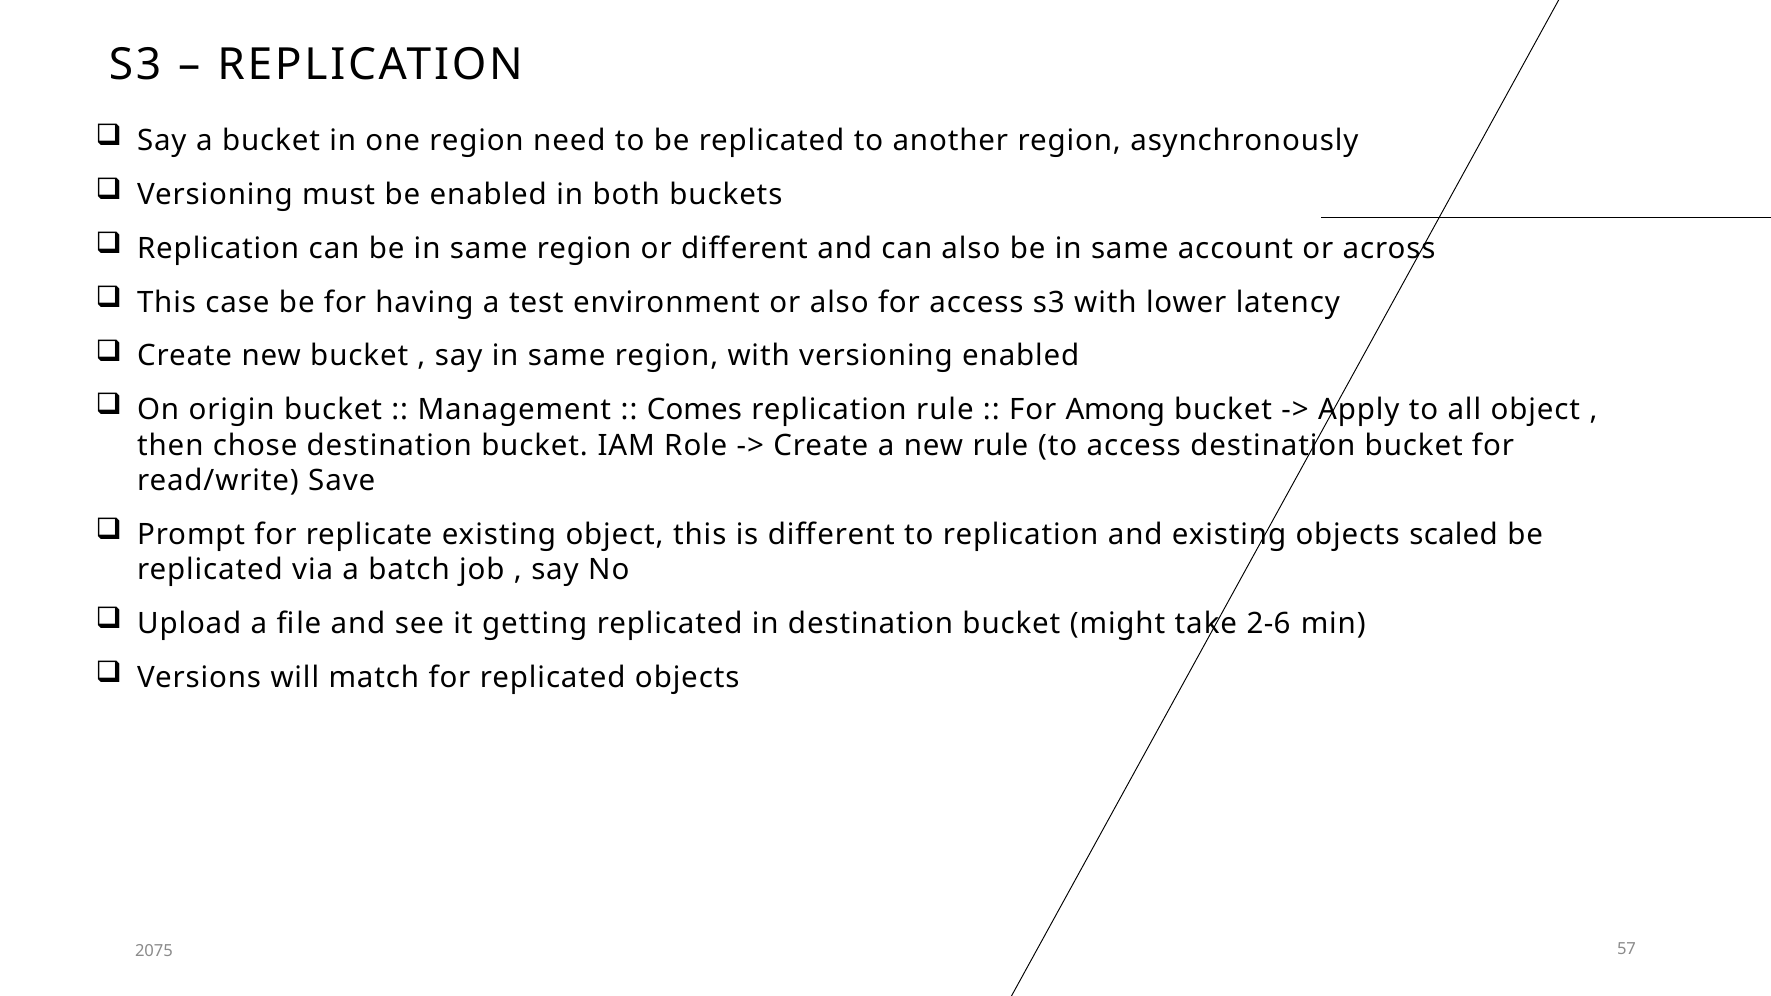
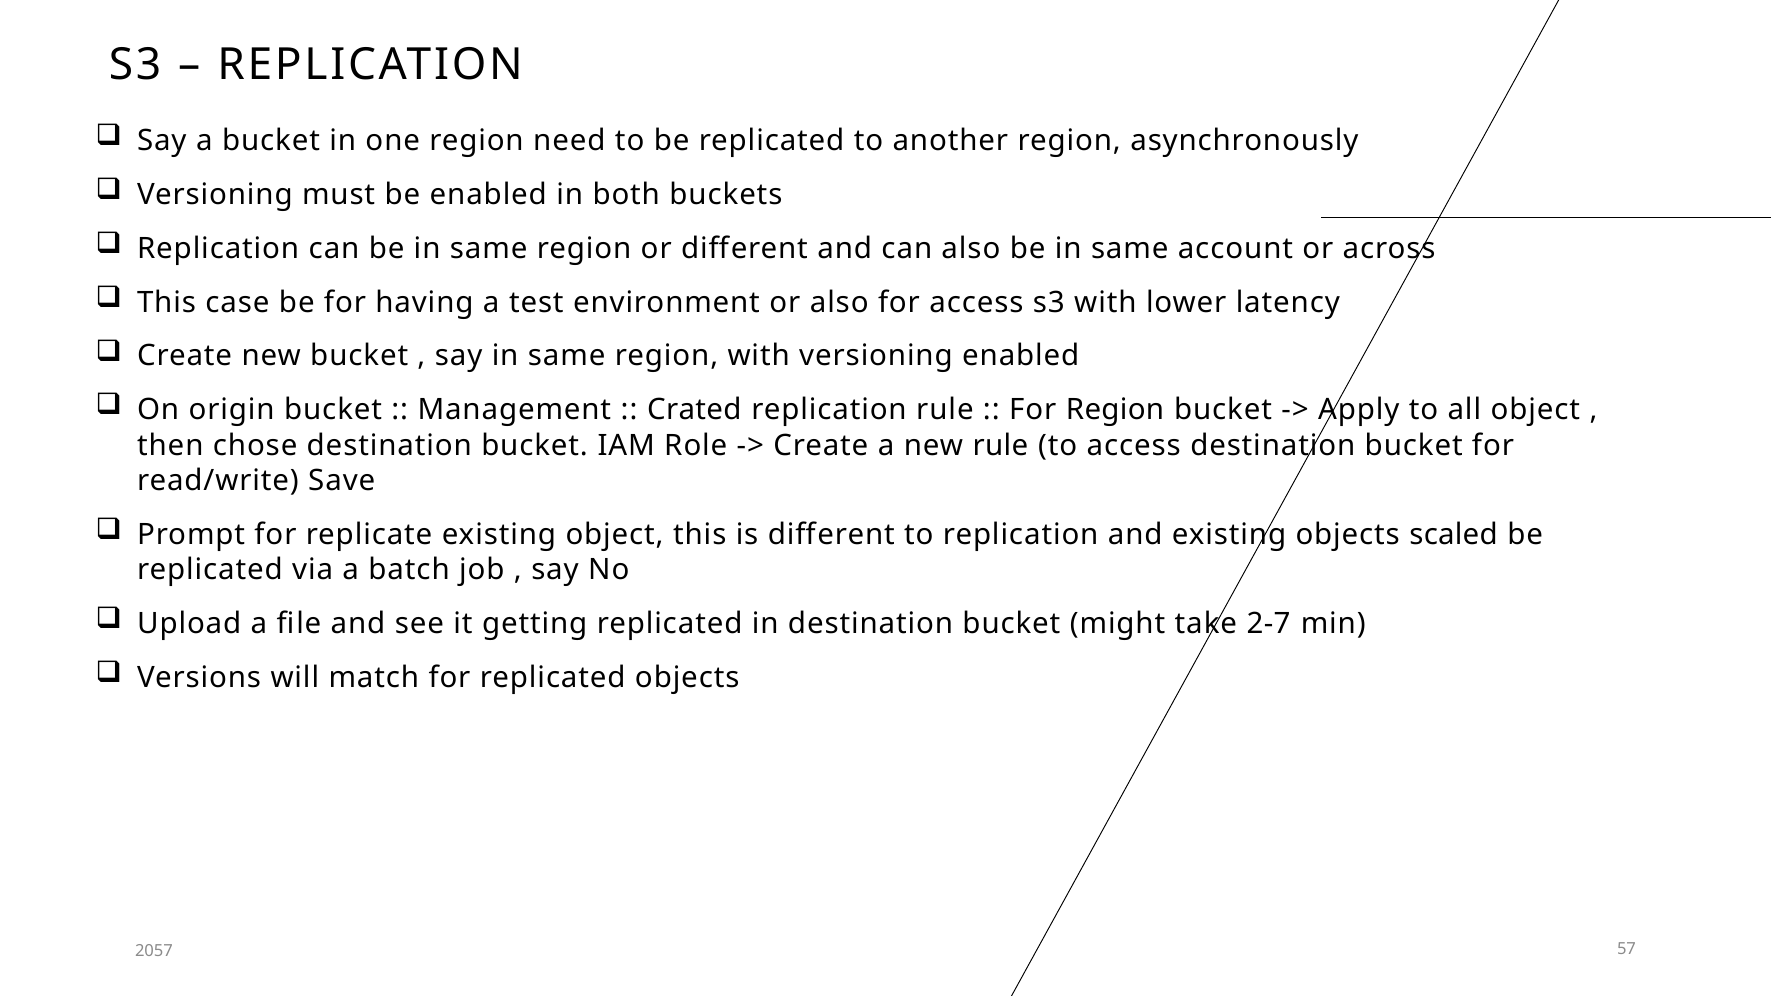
Comes: Comes -> Crated (694, 410)
For Among: Among -> Region (1115, 410)
2-6: 2-6 -> 2-7 (1269, 624)
2075: 2075 -> 2057 (154, 951)
